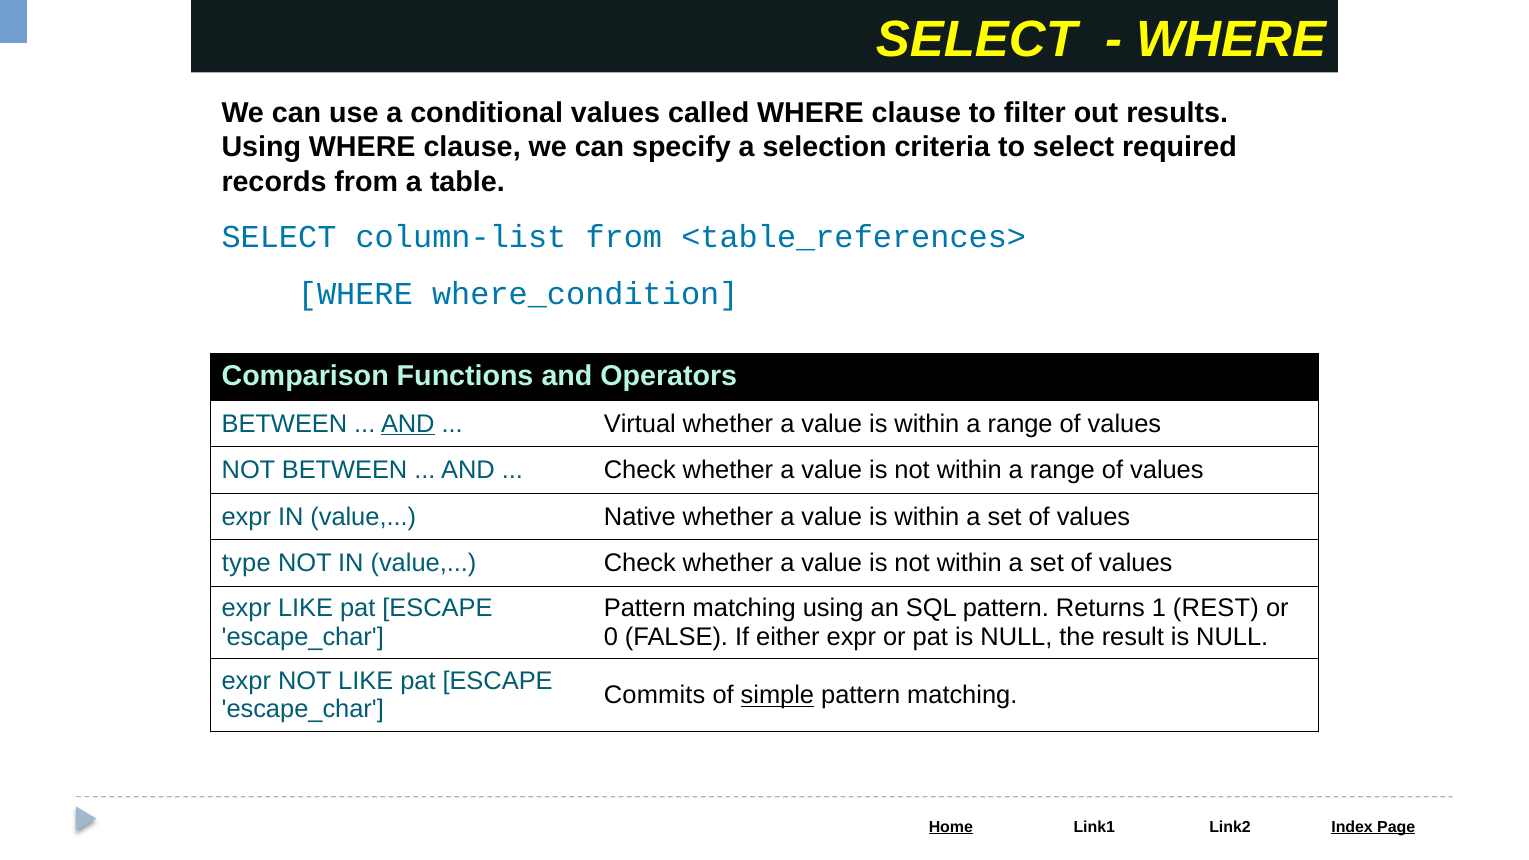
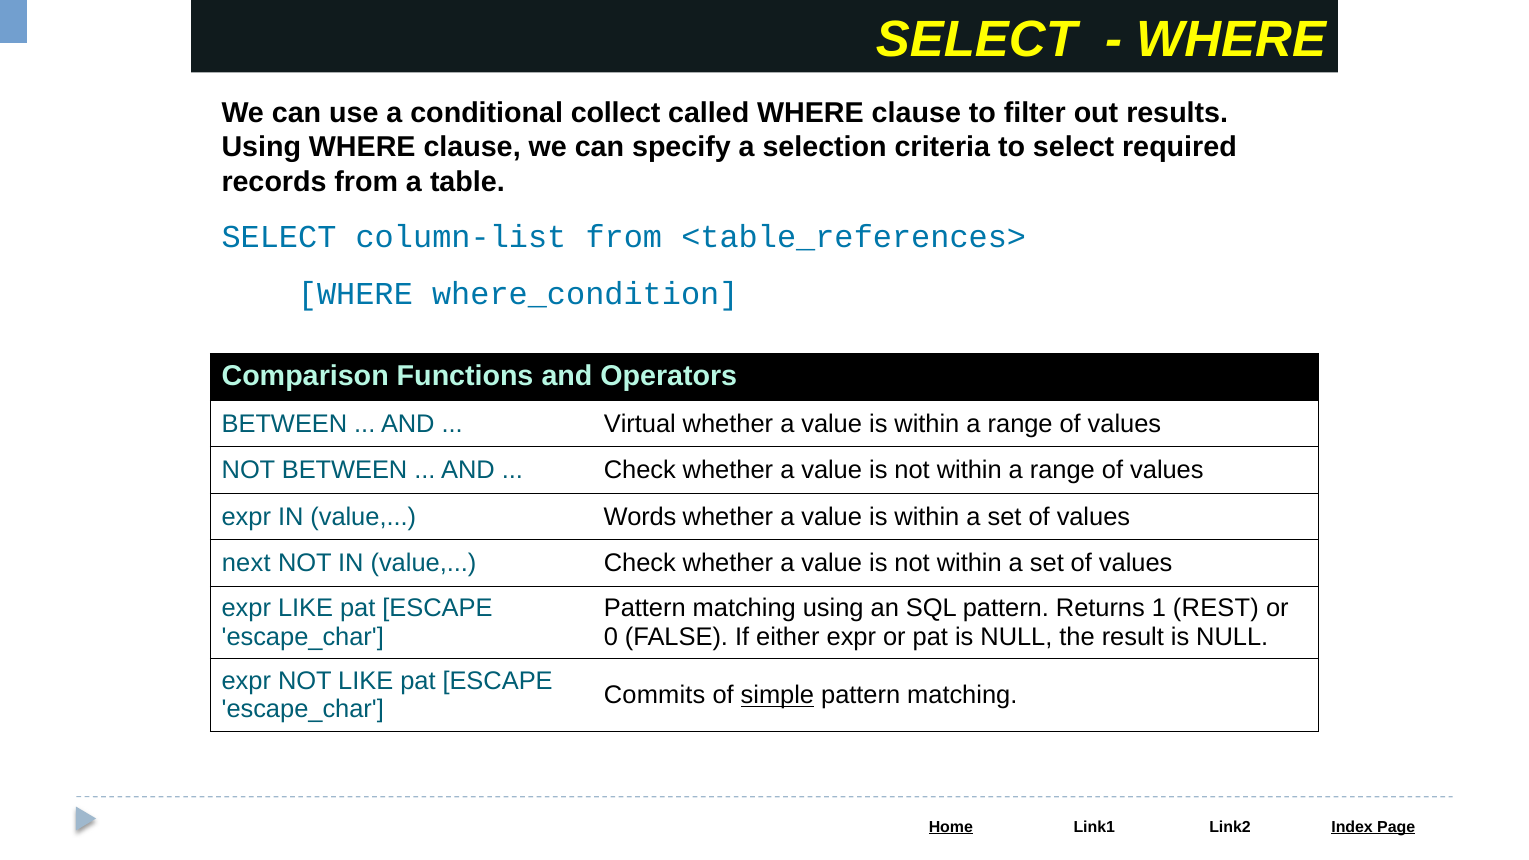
conditional values: values -> collect (616, 113)
AND underline: present -> none (408, 424)
Native: Native -> Words (640, 517)
type: type -> next (246, 563)
